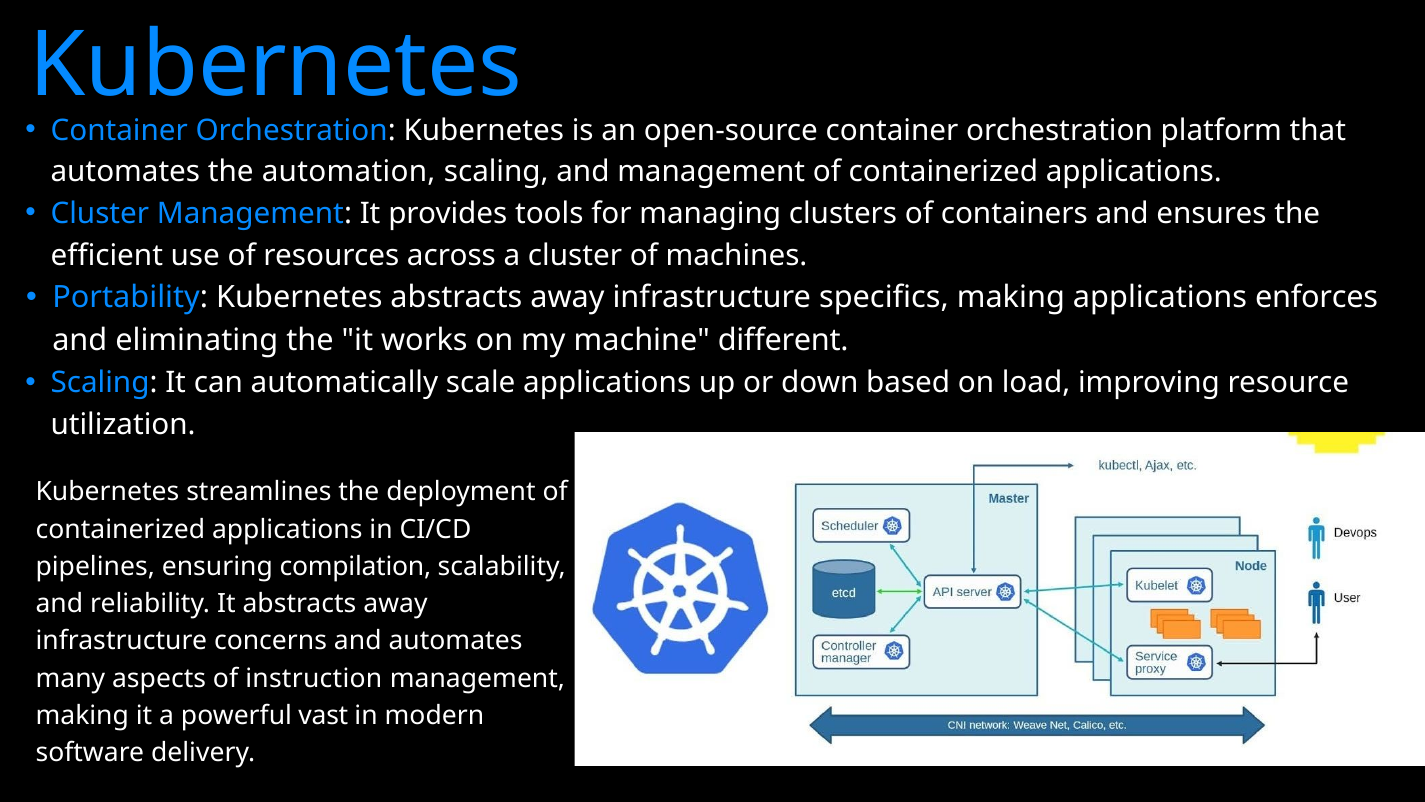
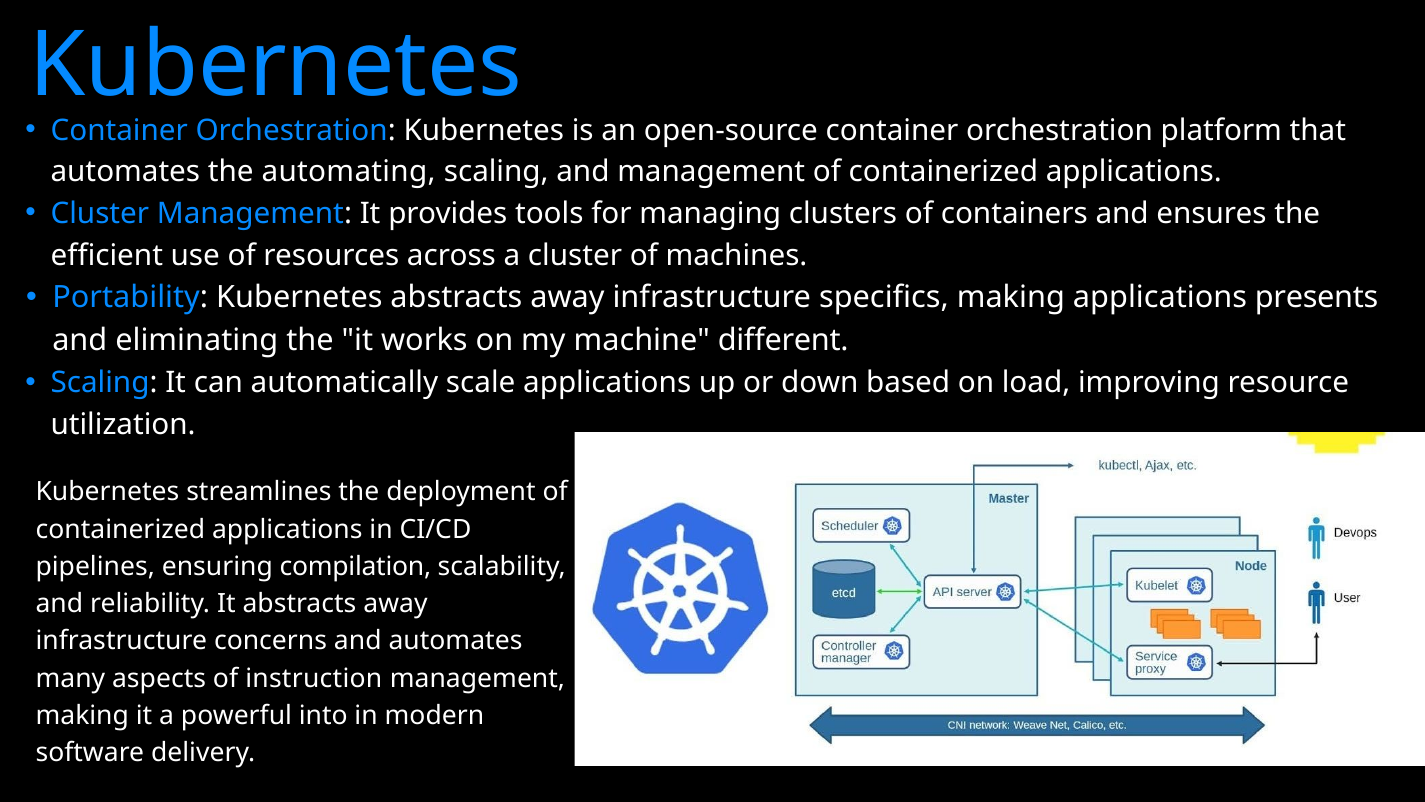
automation: automation -> automating (349, 172)
enforces: enforces -> presents (1317, 298)
vast: vast -> into (323, 715)
